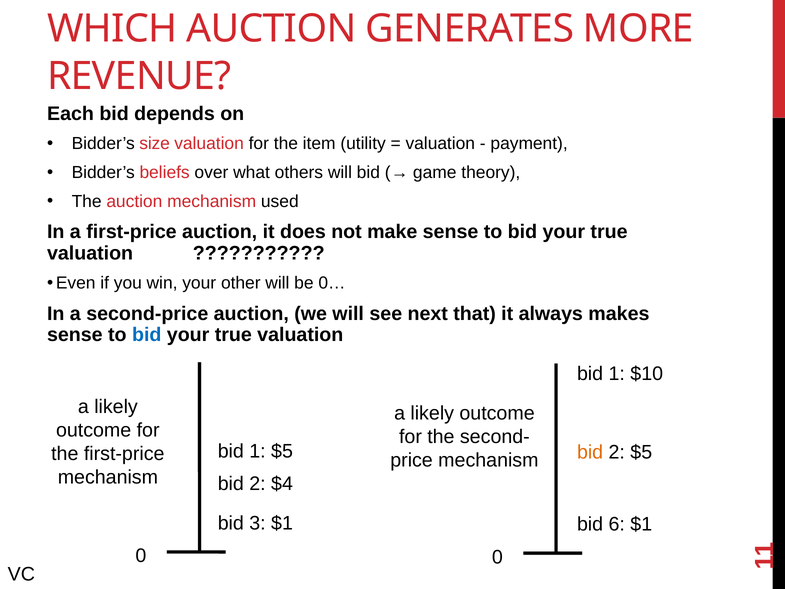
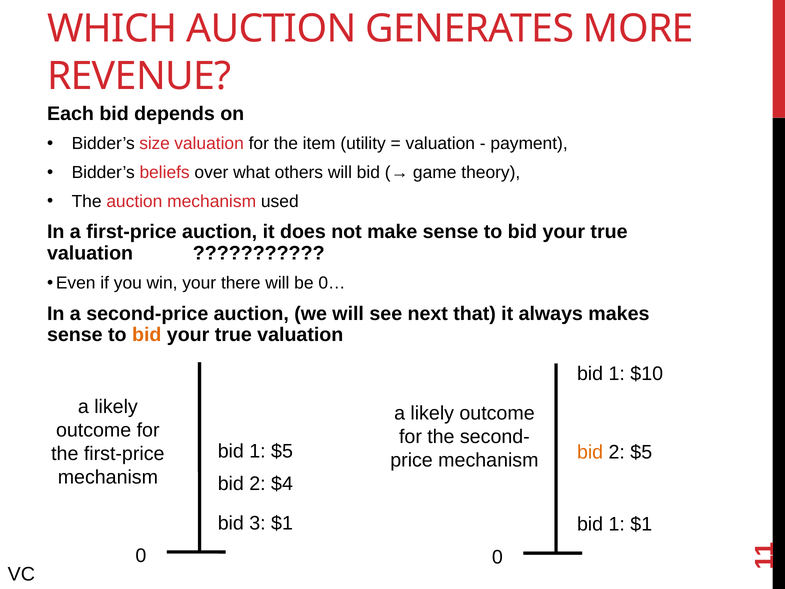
other: other -> there (241, 283)
bid colour: blue -> orange (147, 335)
6: 6 -> 1 (617, 524)
